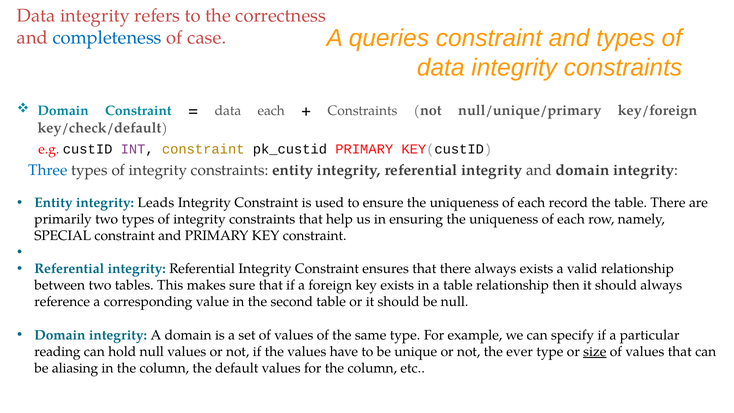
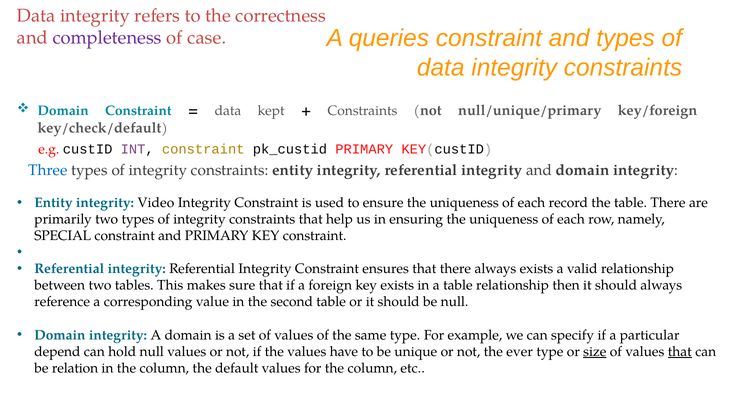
completeness colour: blue -> purple (107, 37)
data each: each -> kept (271, 111)
Leads: Leads -> Video (156, 203)
reading: reading -> depend (57, 351)
that underline: none -> present (680, 351)
aliasing: aliasing -> relation (75, 368)
